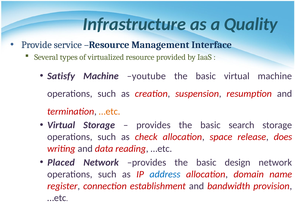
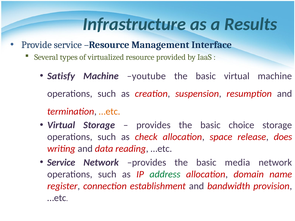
Quality: Quality -> Results (251, 24)
search: search -> choice (241, 125)
Placed: Placed -> Service (61, 163)
design: design -> media (237, 163)
address colour: blue -> green (165, 174)
